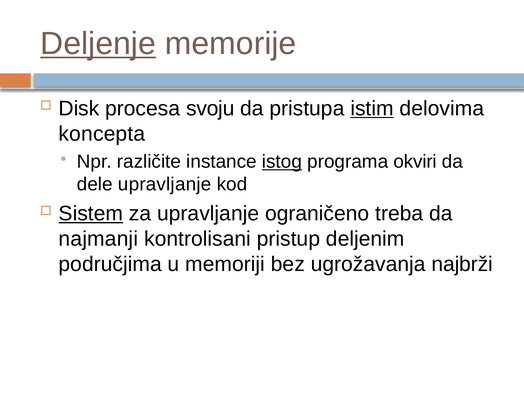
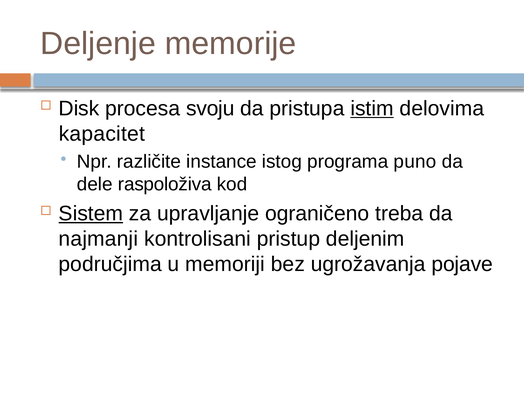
Deljenje underline: present -> none (98, 44)
koncepta: koncepta -> kapacitet (102, 134)
istog underline: present -> none (282, 162)
okviri: okviri -> puno (415, 162)
dele upravljanje: upravljanje -> raspoloživa (165, 184)
najbrži: najbrži -> pojave (462, 264)
